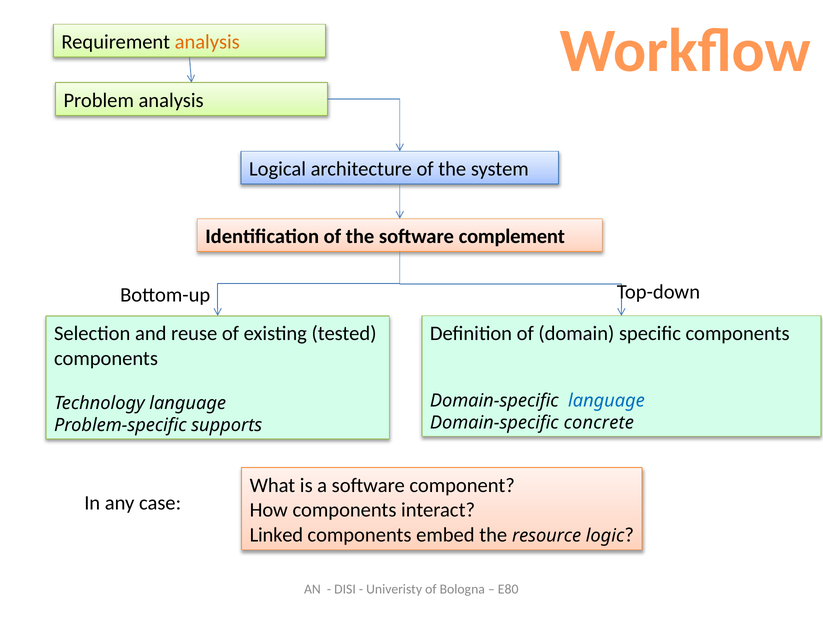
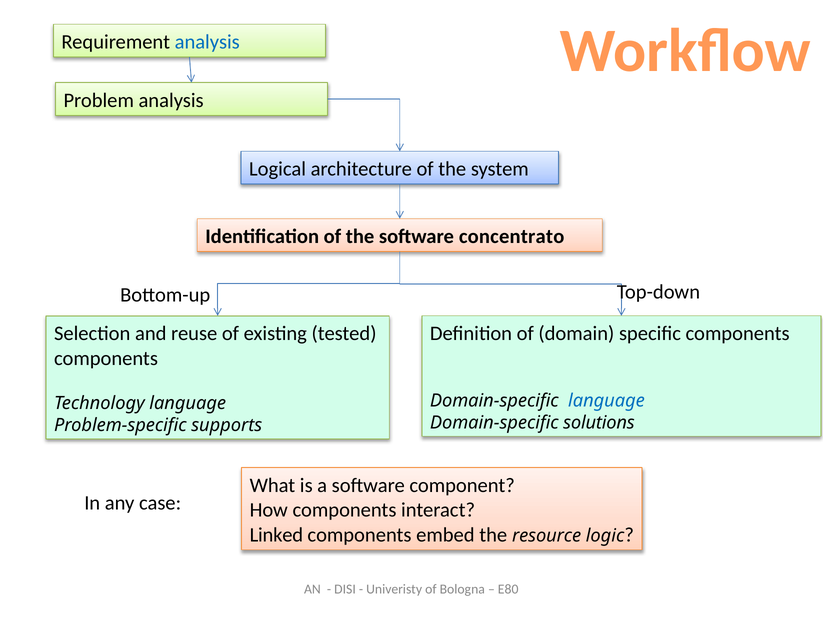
analysis colour: orange -> blue (207, 42)
complement: complement -> concentrato (512, 237)
concrete: concrete -> solutions (599, 423)
